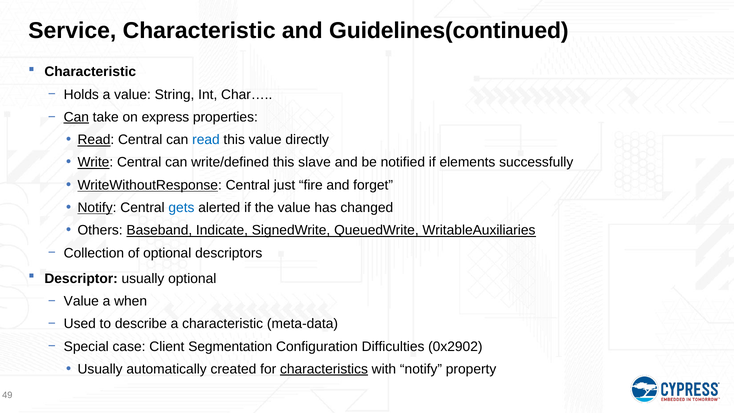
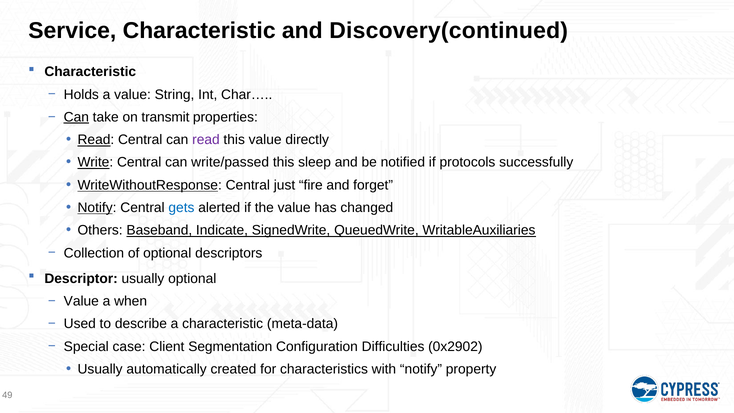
Guidelines(continued: Guidelines(continued -> Discovery(continued (449, 31)
express: express -> transmit (165, 117)
read colour: blue -> purple (206, 140)
write/defined: write/defined -> write/passed (230, 162)
slave: slave -> sleep (315, 162)
elements: elements -> protocols (467, 162)
characteristics underline: present -> none (324, 369)
